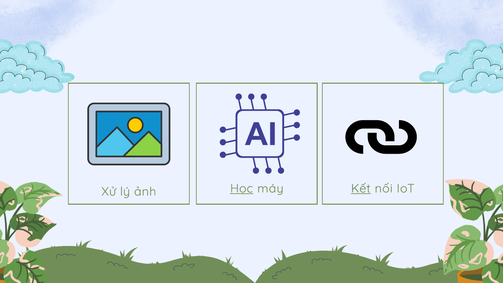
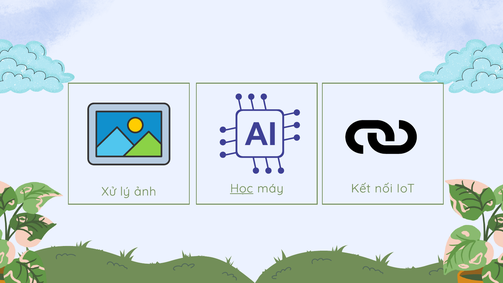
Kết underline: present -> none (361, 188)
